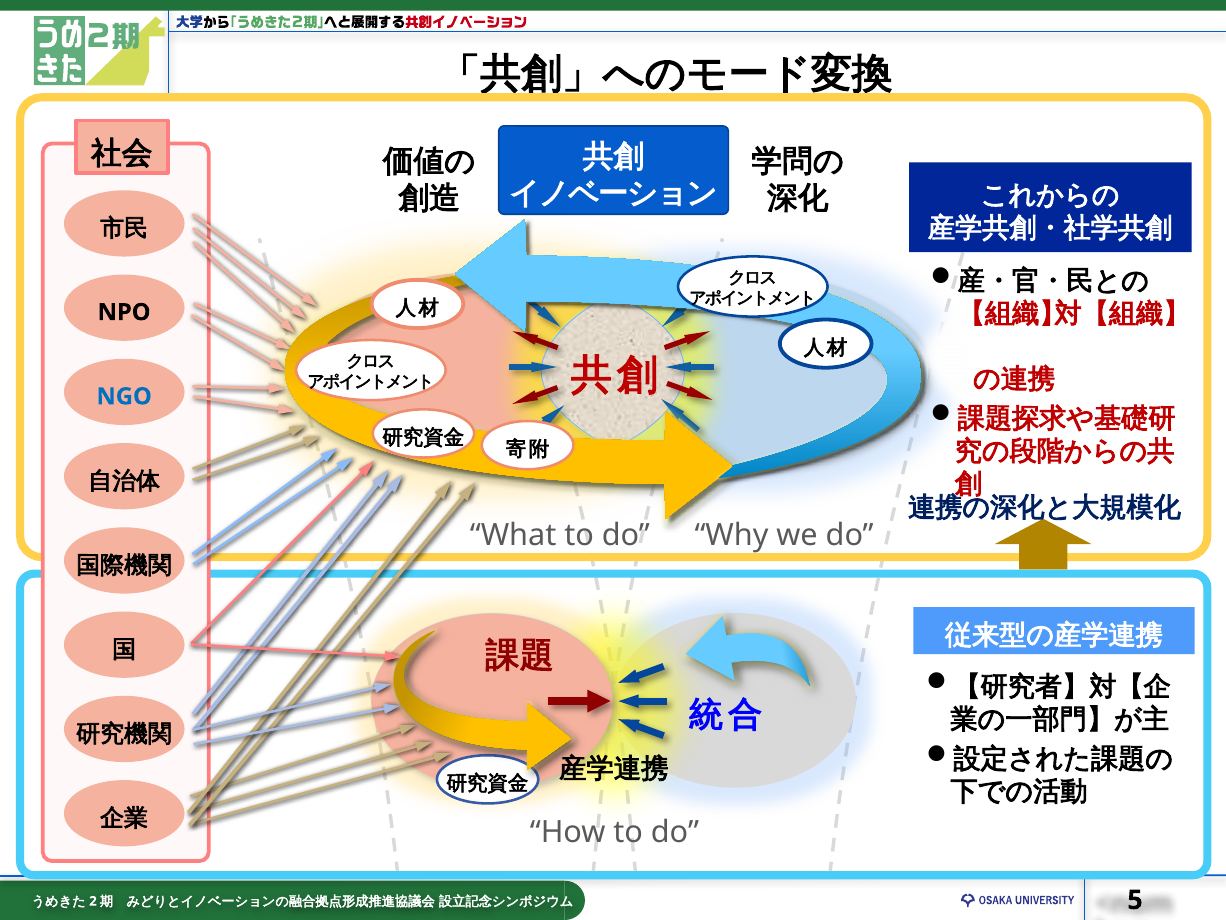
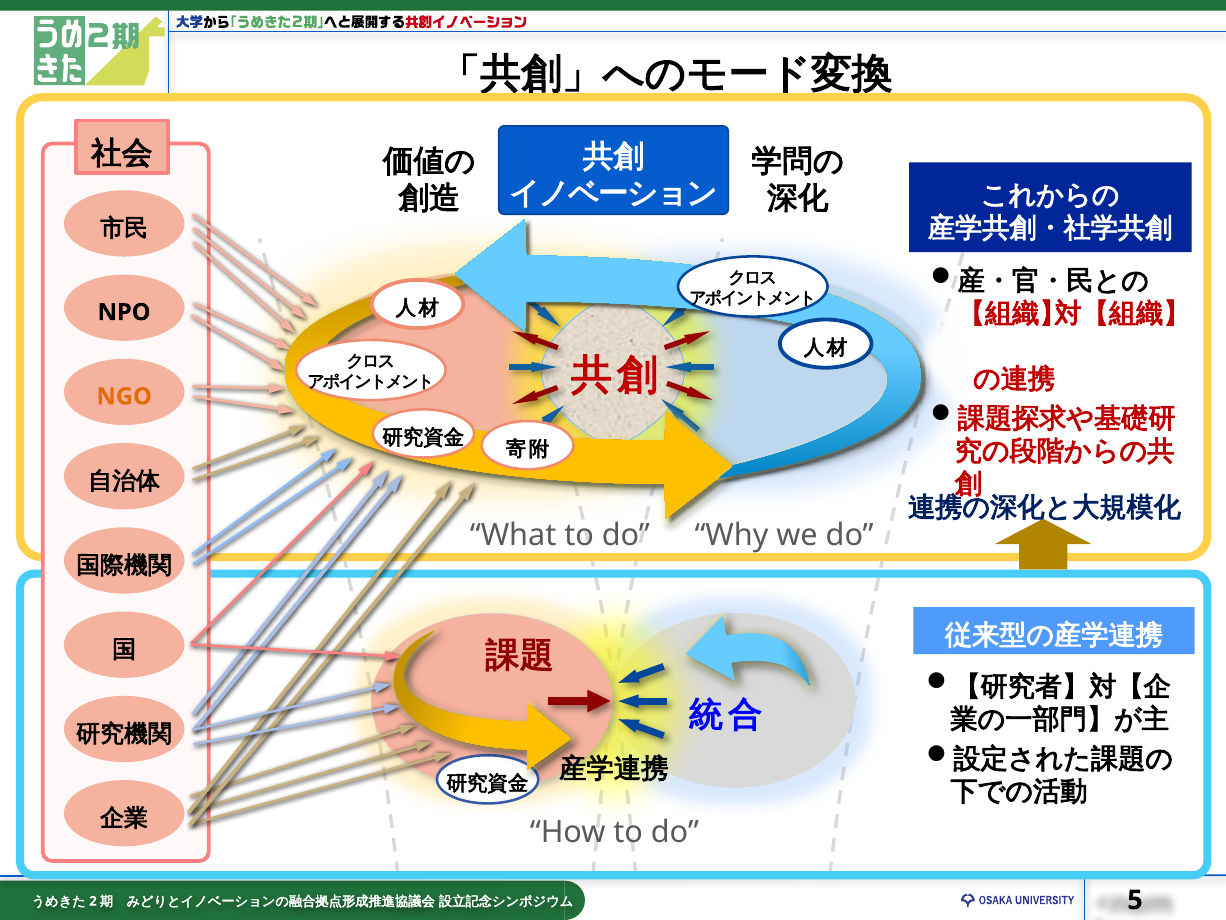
NGO colour: blue -> orange (124, 396)
